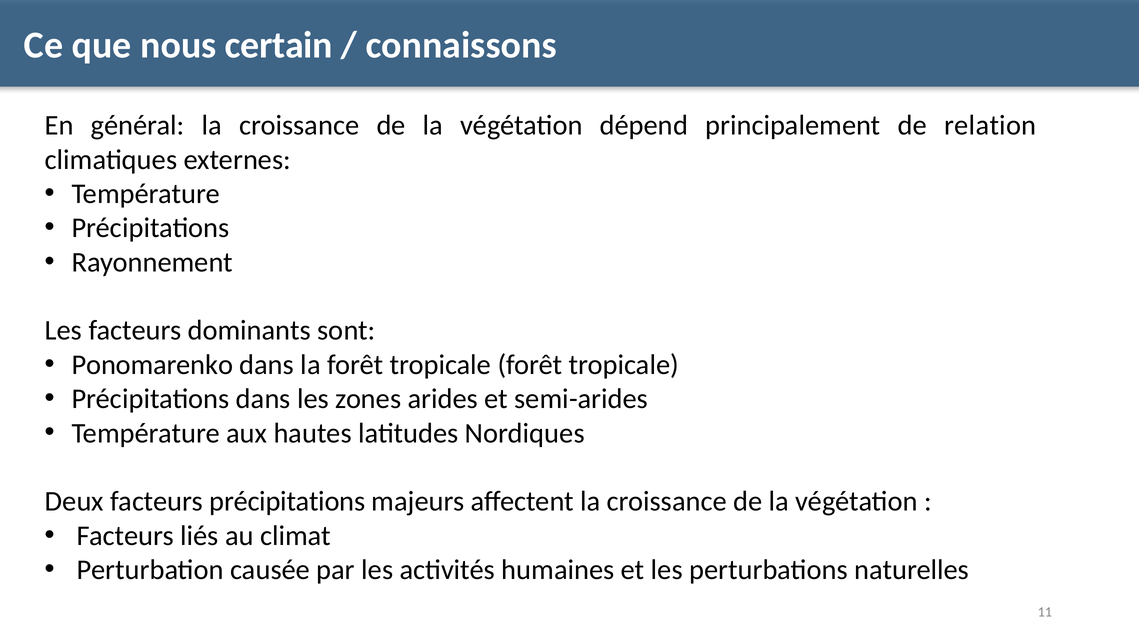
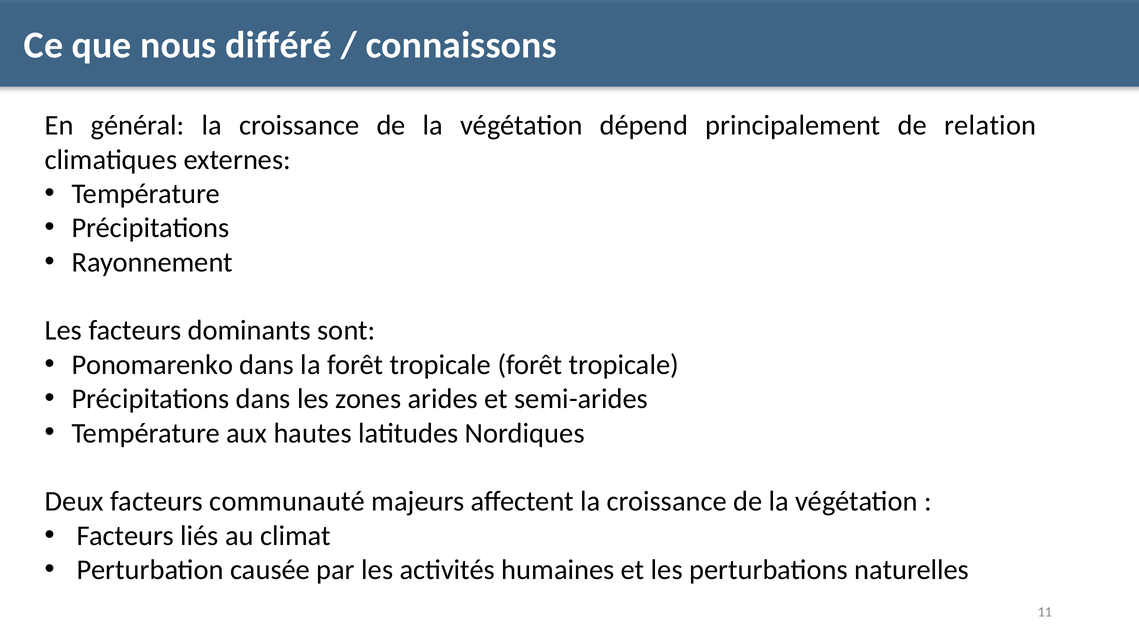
certain: certain -> différé (278, 45)
facteurs précipitations: précipitations -> communauté (287, 501)
